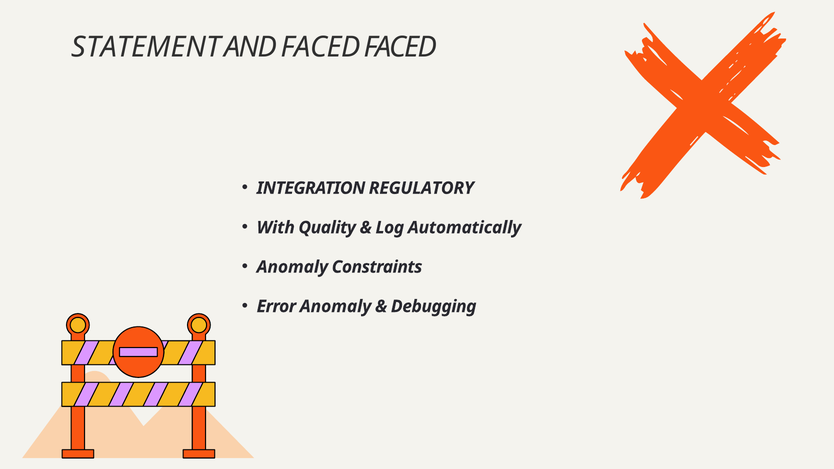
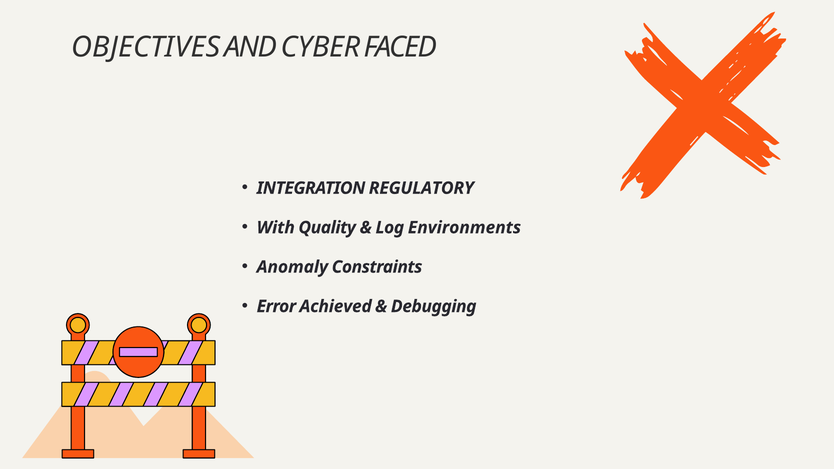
STATEMENT: STATEMENT -> OBJECTIVES (146, 47)
AND FACED: FACED -> CYBER (321, 47)
Automatically: Automatically -> Environments (464, 228)
Error Anomaly: Anomaly -> Achieved (336, 306)
